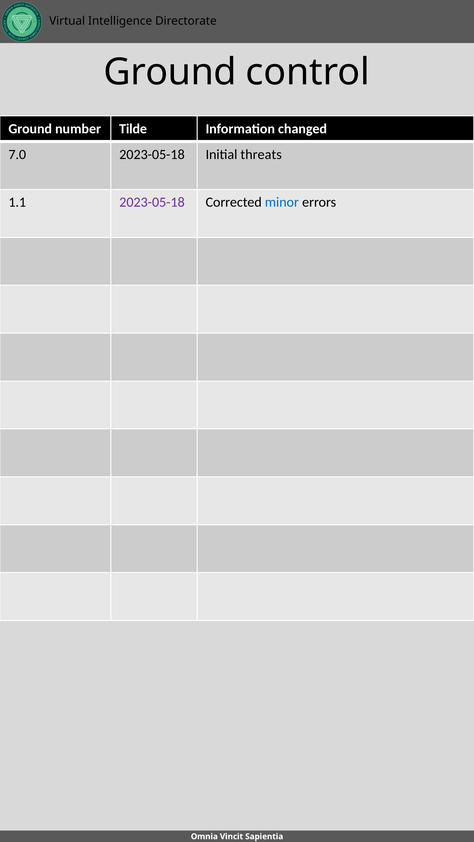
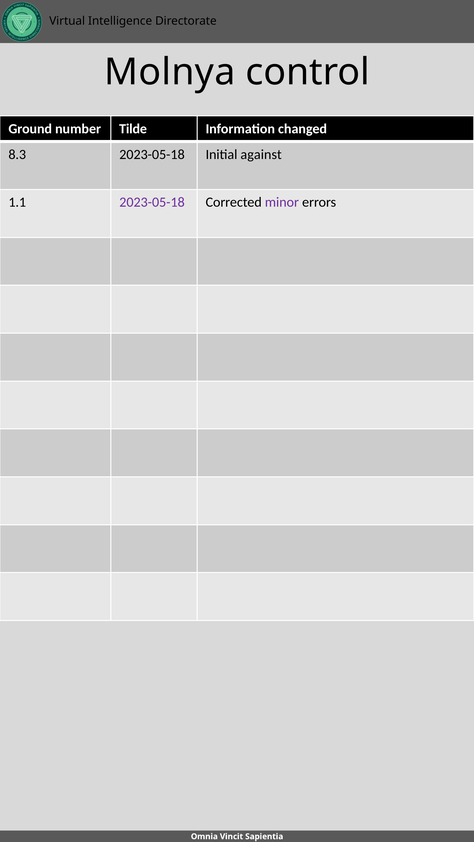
Ground: Ground -> Molnya (170, 72)
7.0: 7.0 -> 8.3 (17, 155)
threats: threats -> against (261, 155)
minor colour: blue -> purple (282, 203)
